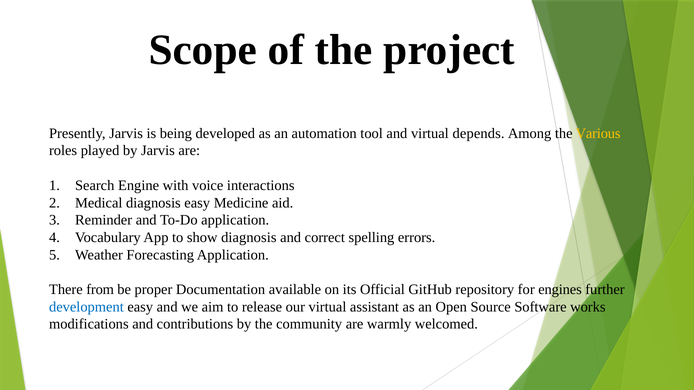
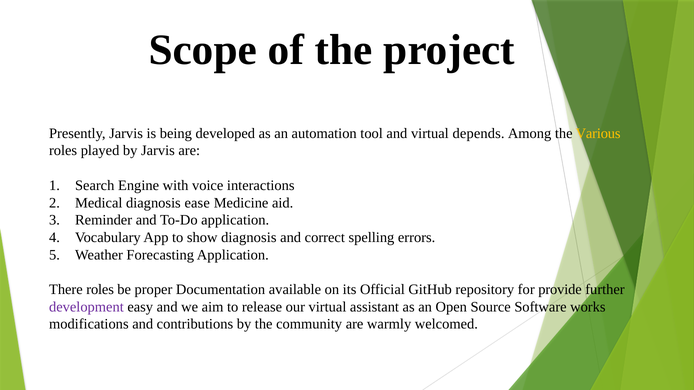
diagnosis easy: easy -> ease (197, 203)
There from: from -> roles (100, 290)
engines: engines -> provide (560, 290)
development colour: blue -> purple (86, 307)
